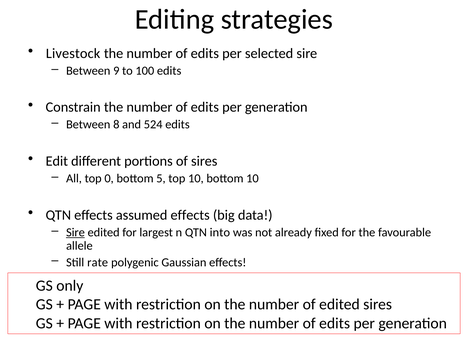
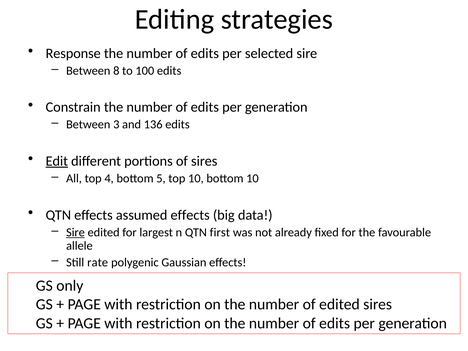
Livestock: Livestock -> Response (73, 53)
9: 9 -> 8 (116, 71)
8: 8 -> 3 (116, 125)
524: 524 -> 136 (153, 125)
Edit underline: none -> present (57, 161)
0: 0 -> 4 (109, 178)
into: into -> first (220, 232)
